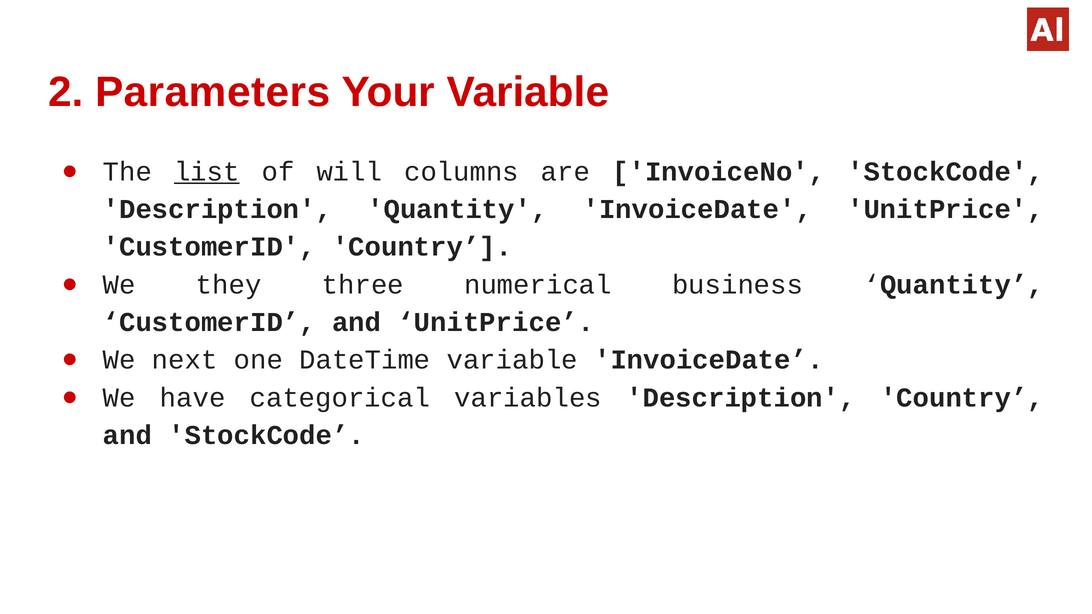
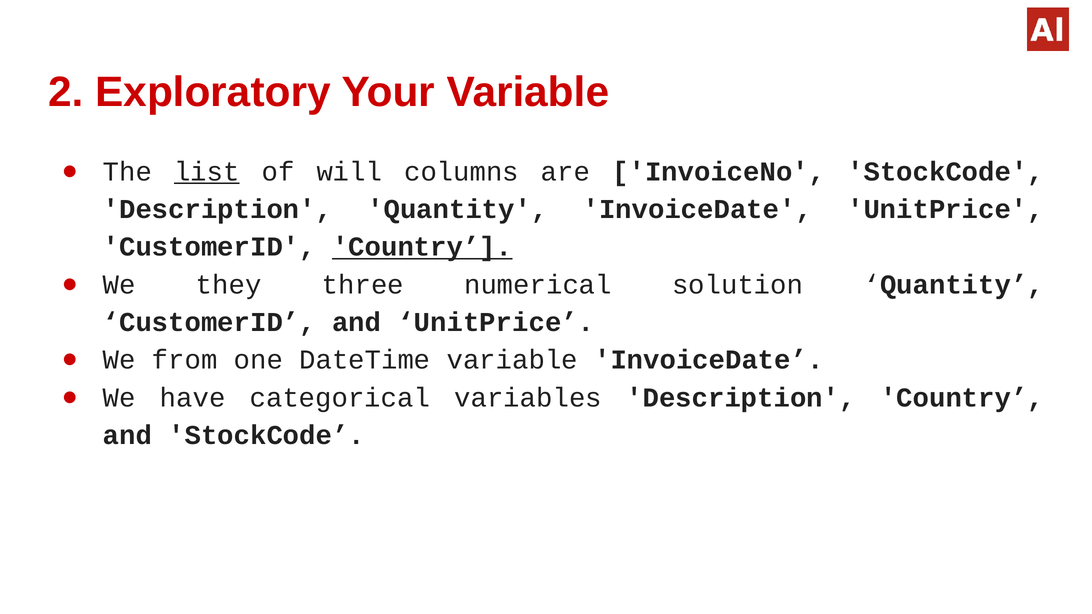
Parameters: Parameters -> Exploratory (213, 93)
Country underline: none -> present (422, 247)
business: business -> solution (738, 285)
next: next -> from (185, 360)
